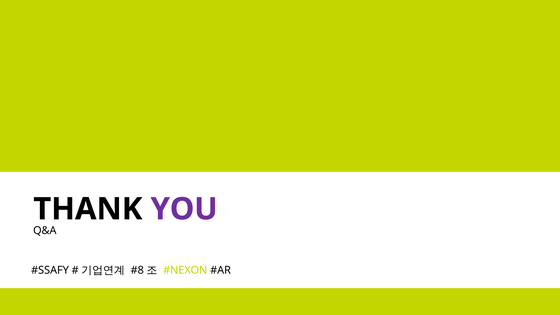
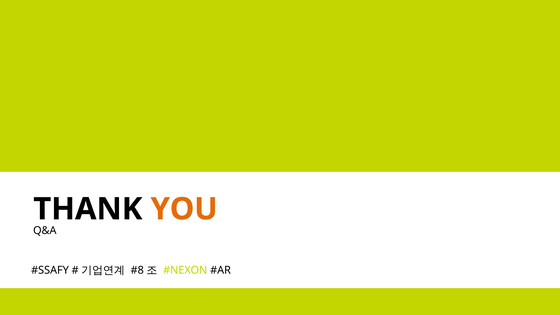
YOU colour: purple -> orange (184, 209)
